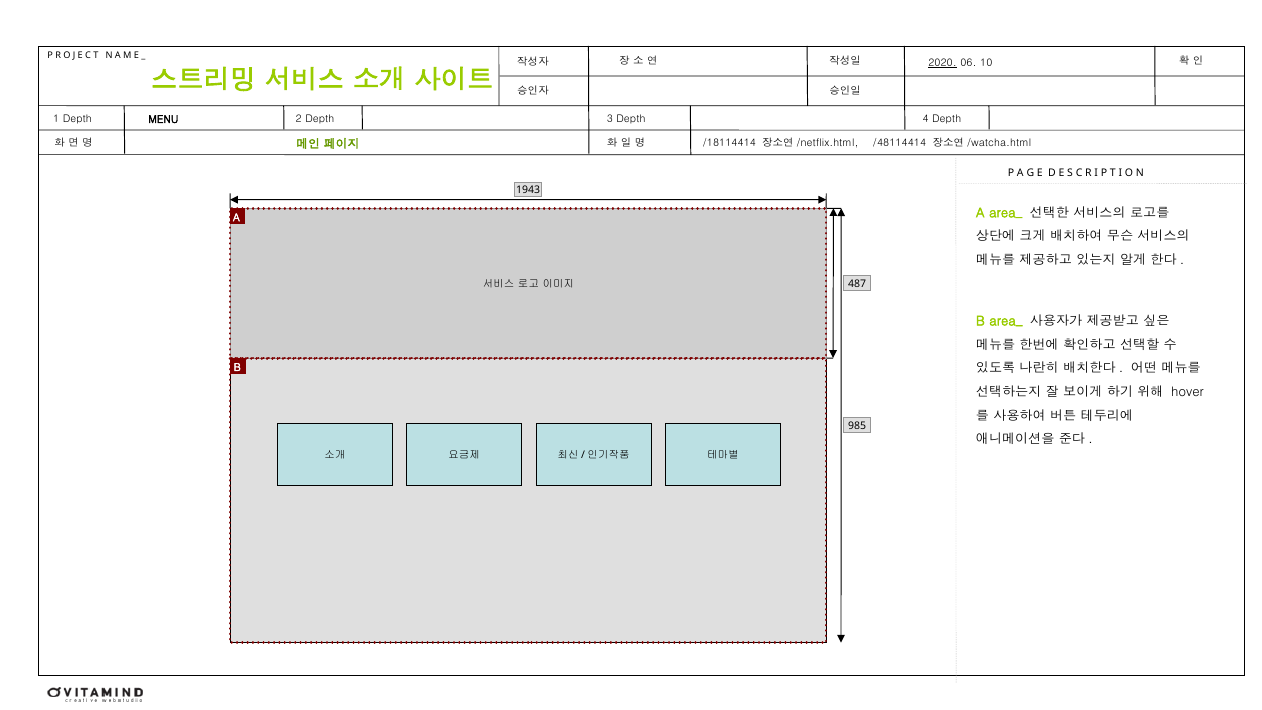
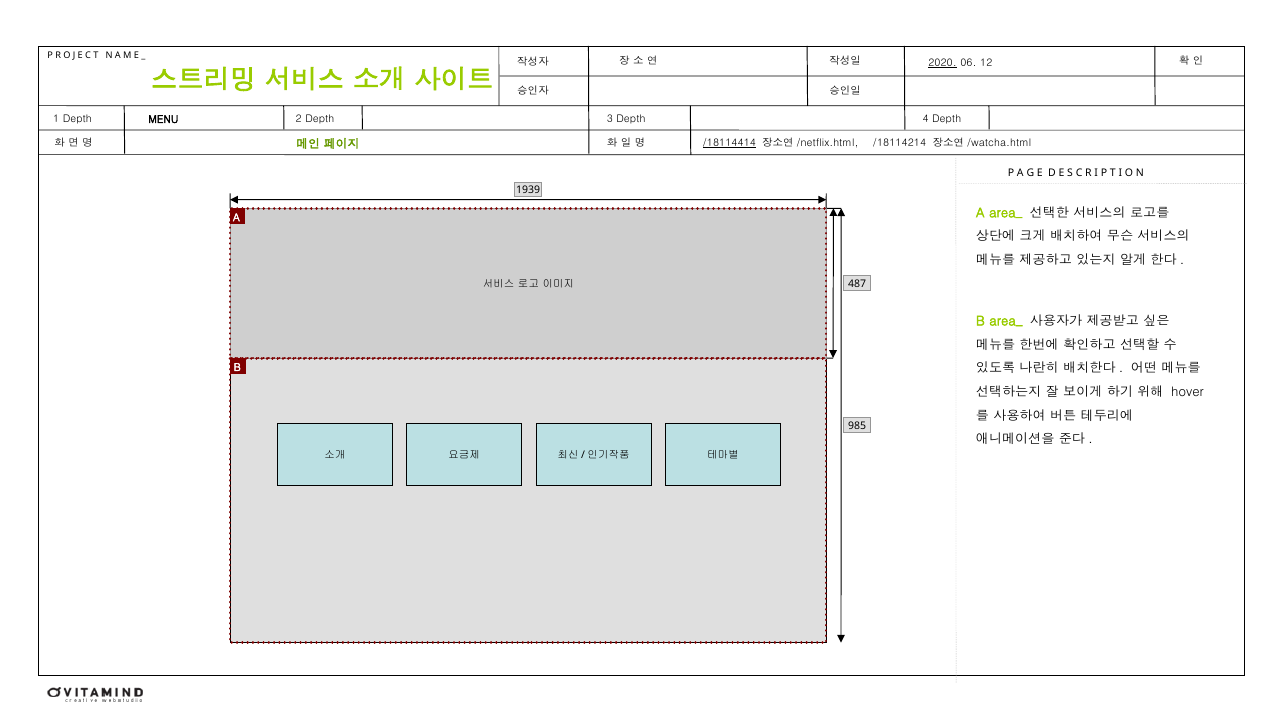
10: 10 -> 12 (986, 63)
/18114414 underline: none -> present (729, 143)
/48114414: /48114414 -> /18114214 (899, 143)
1943: 1943 -> 1939 (528, 190)
